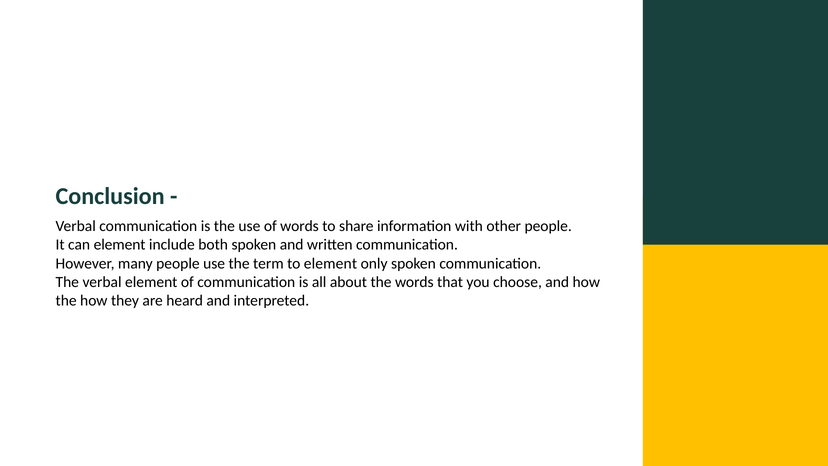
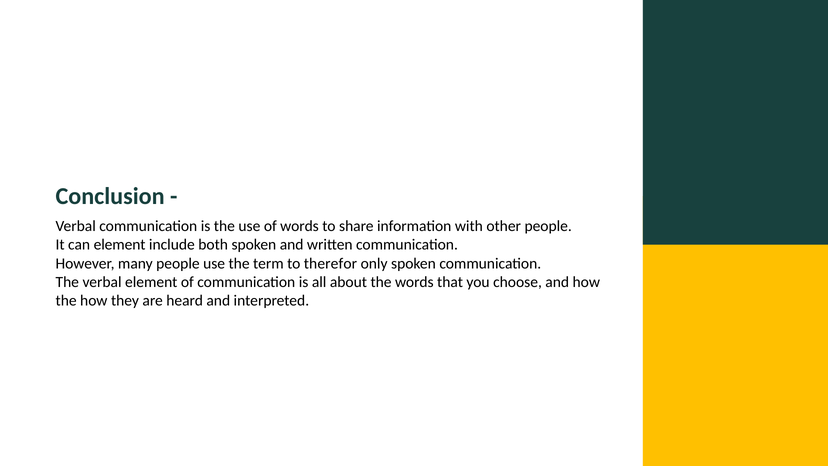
to element: element -> therefor (330, 263)
